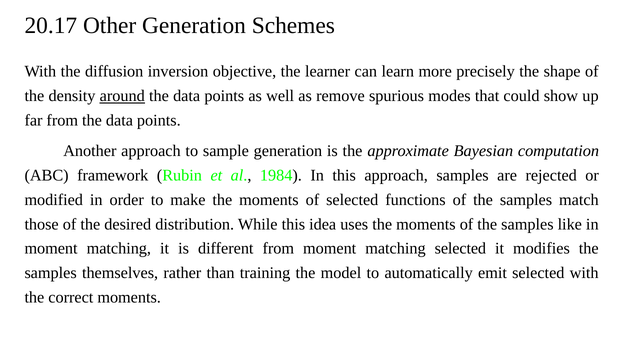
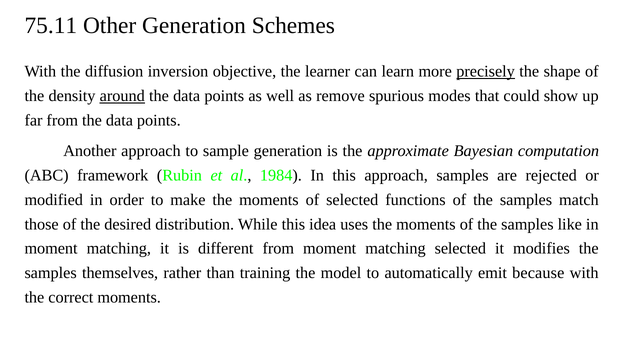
20.17: 20.17 -> 75.11 (51, 25)
precisely underline: none -> present (486, 71)
emit selected: selected -> because (538, 273)
